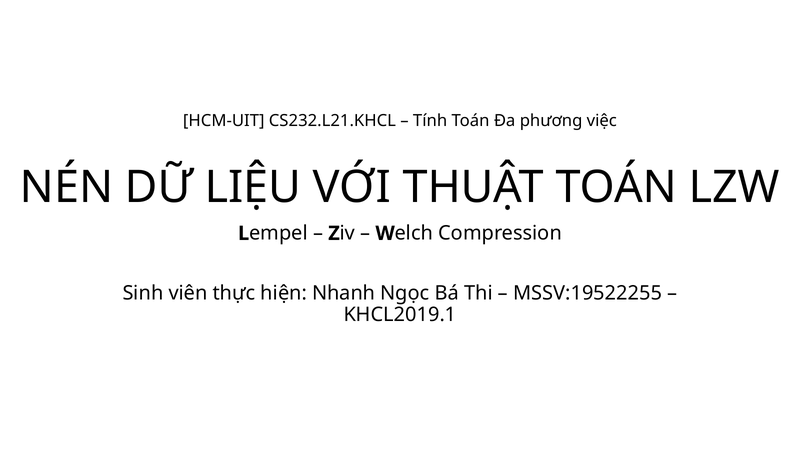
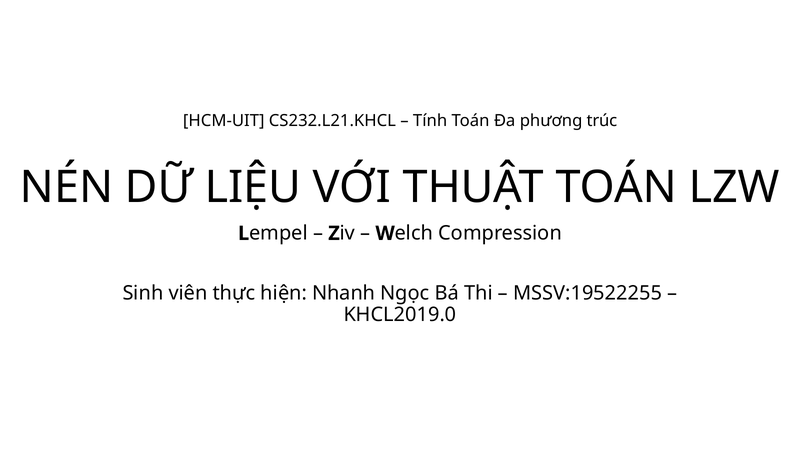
việc: việc -> trúc (602, 121)
KHCL2019.1: KHCL2019.1 -> KHCL2019.0 (400, 315)
